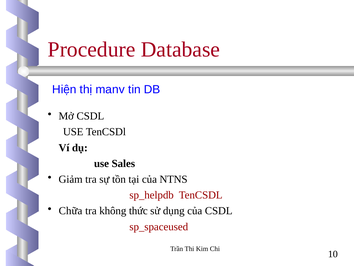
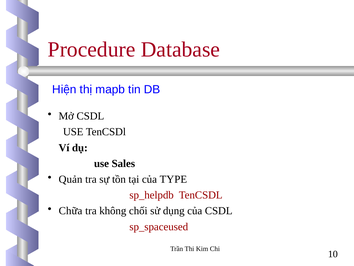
manv: manv -> mapb (110, 89)
Giảm: Giảm -> Quản (71, 179)
NTNS: NTNS -> TYPE (173, 179)
thức: thức -> chối (138, 211)
